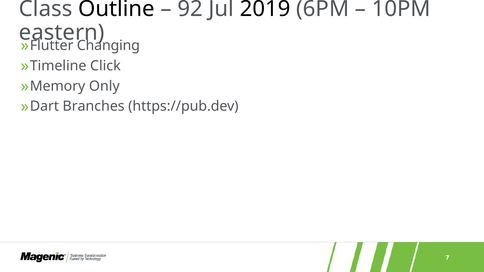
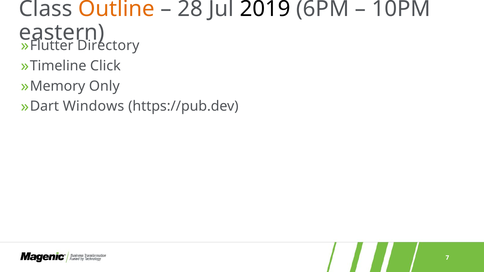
Outline colour: black -> orange (116, 9)
92: 92 -> 28 (190, 9)
Changing: Changing -> Directory (108, 46)
Branches: Branches -> Windows (94, 106)
